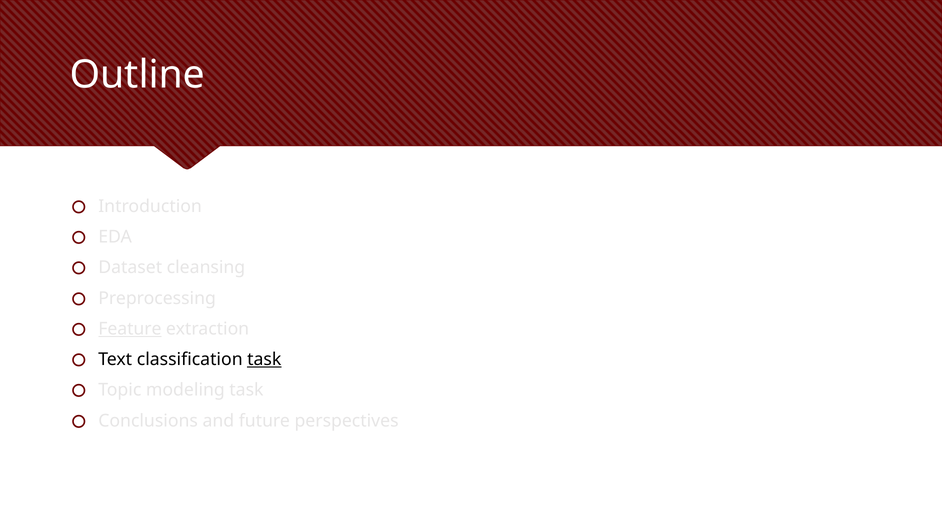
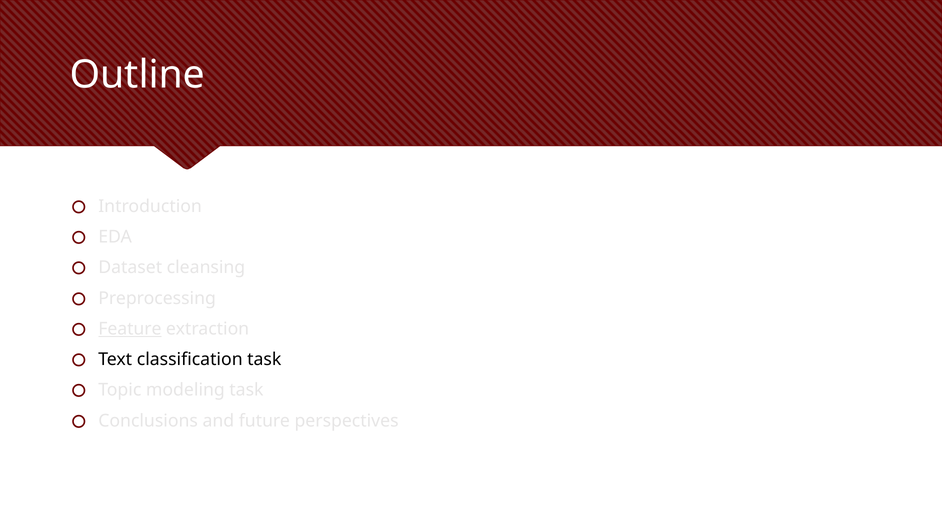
task underline: present -> none (264, 359)
